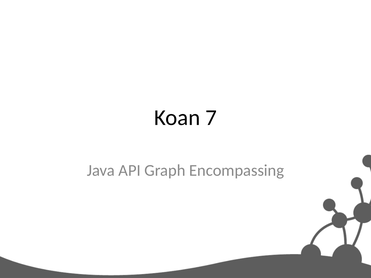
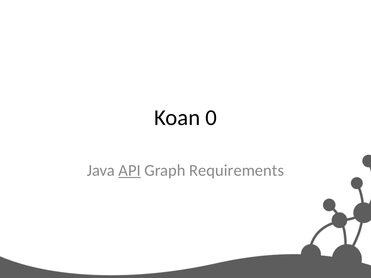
7: 7 -> 0 (211, 118)
API underline: none -> present (130, 171)
Encompassing: Encompassing -> Requirements (237, 171)
